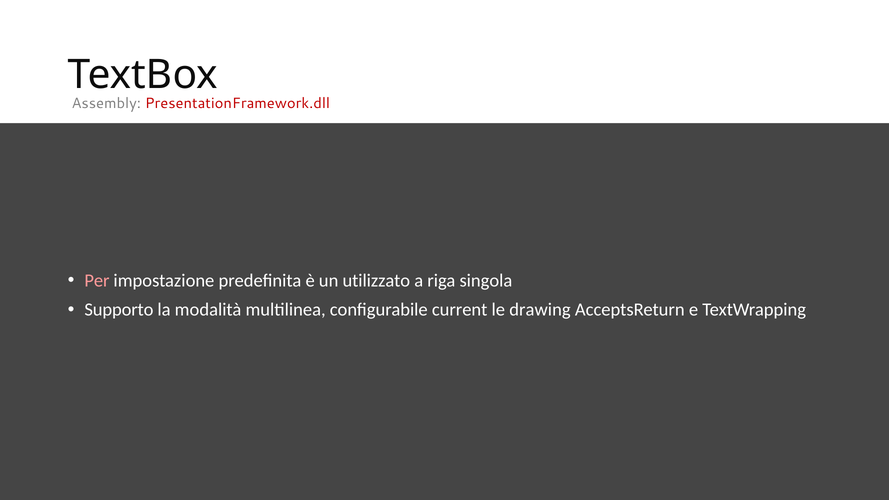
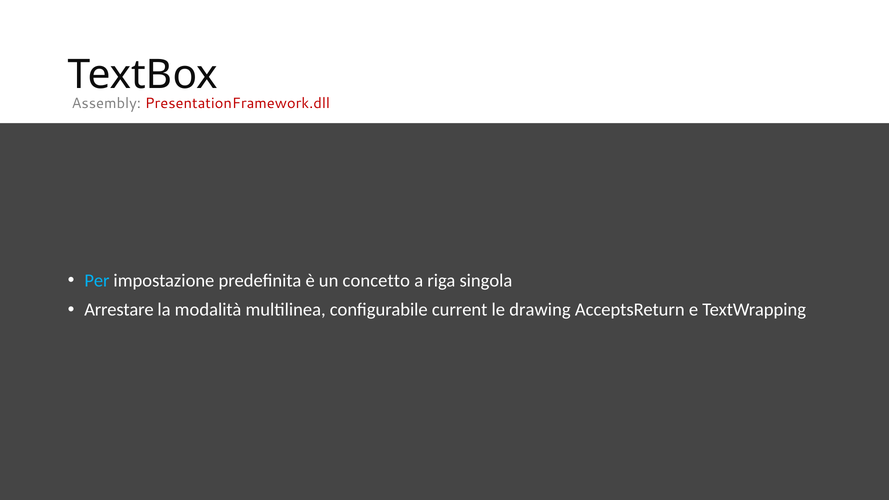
Per colour: pink -> light blue (97, 280)
utilizzato: utilizzato -> concetto (376, 280)
Supporto: Supporto -> Arrestare (119, 310)
